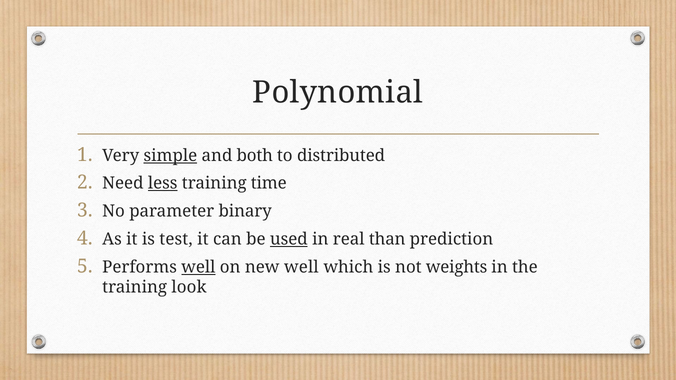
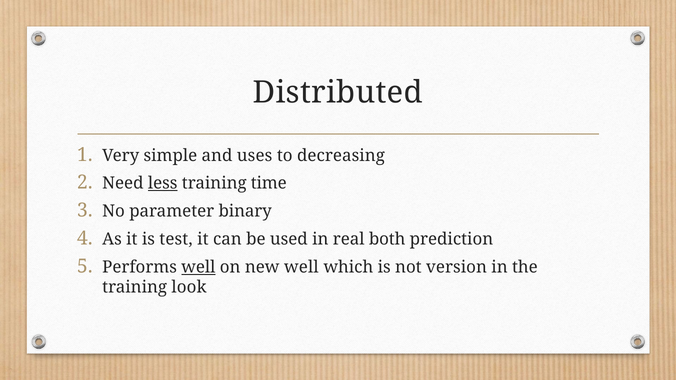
Polynomial: Polynomial -> Distributed (338, 93)
simple underline: present -> none (170, 156)
both: both -> uses (255, 156)
distributed: distributed -> decreasing (341, 156)
used underline: present -> none (289, 239)
than: than -> both (387, 239)
weights: weights -> version (457, 267)
